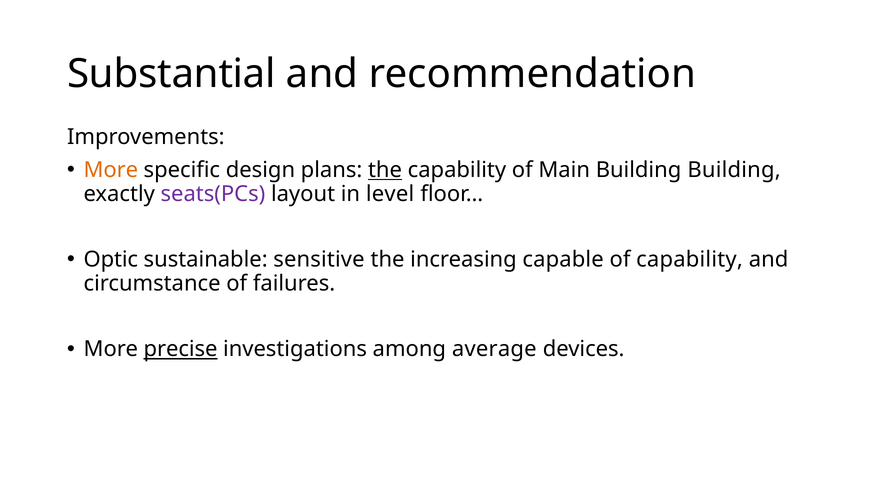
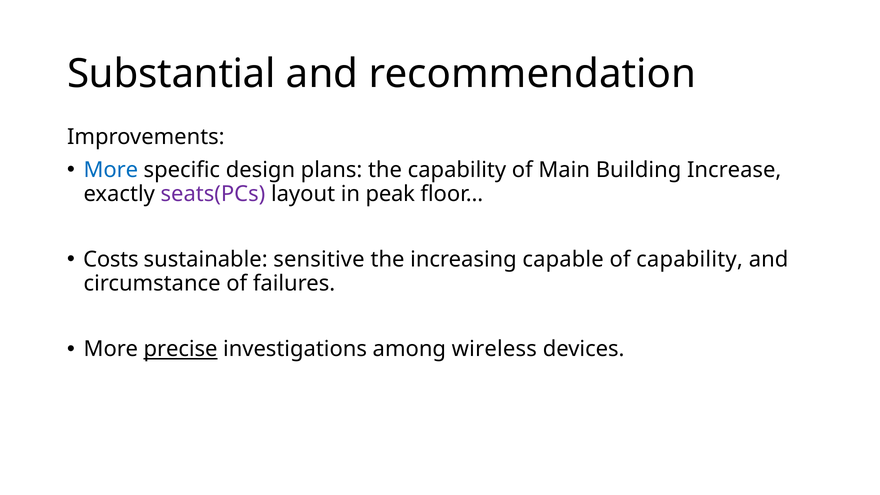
More colour: orange -> blue (111, 170)
the underline: present -> none (385, 170)
Building Building: Building -> Increase (734, 170)
level: level -> peak (390, 194)
Optic: Optic -> Costs (111, 260)
average: average -> wireless (494, 349)
